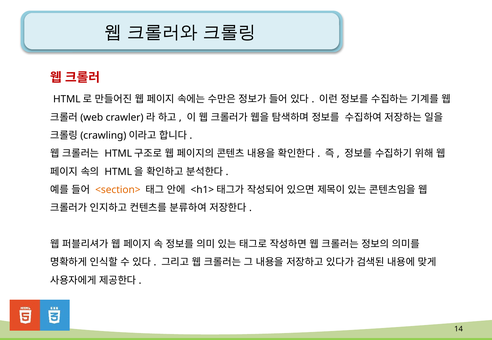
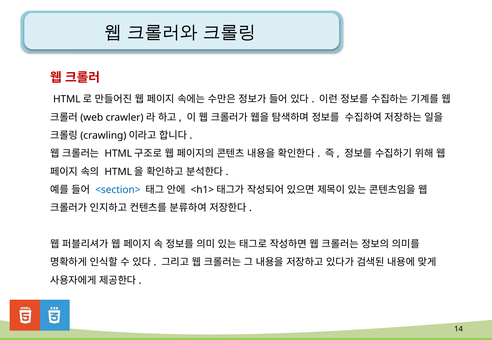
<section> colour: orange -> blue (118, 190)
